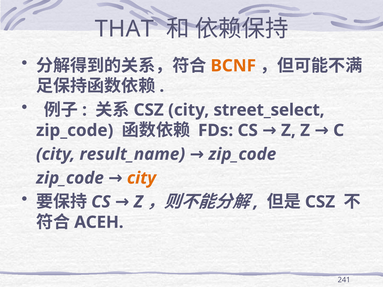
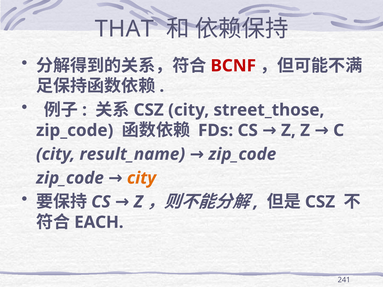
BCNF colour: orange -> red (233, 66)
street_select: street_select -> street_those (269, 110)
ACEH: ACEH -> EACH (99, 222)
